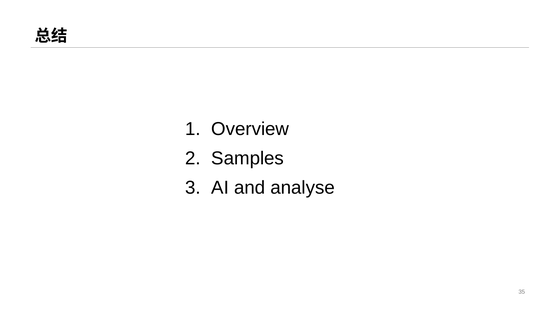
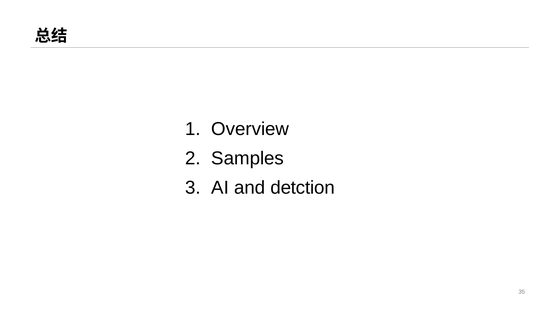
analyse: analyse -> detction (303, 188)
